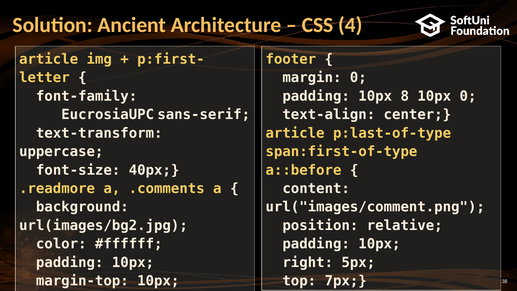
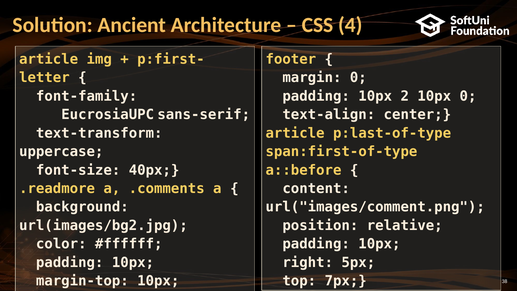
8: 8 -> 2 (405, 96)
